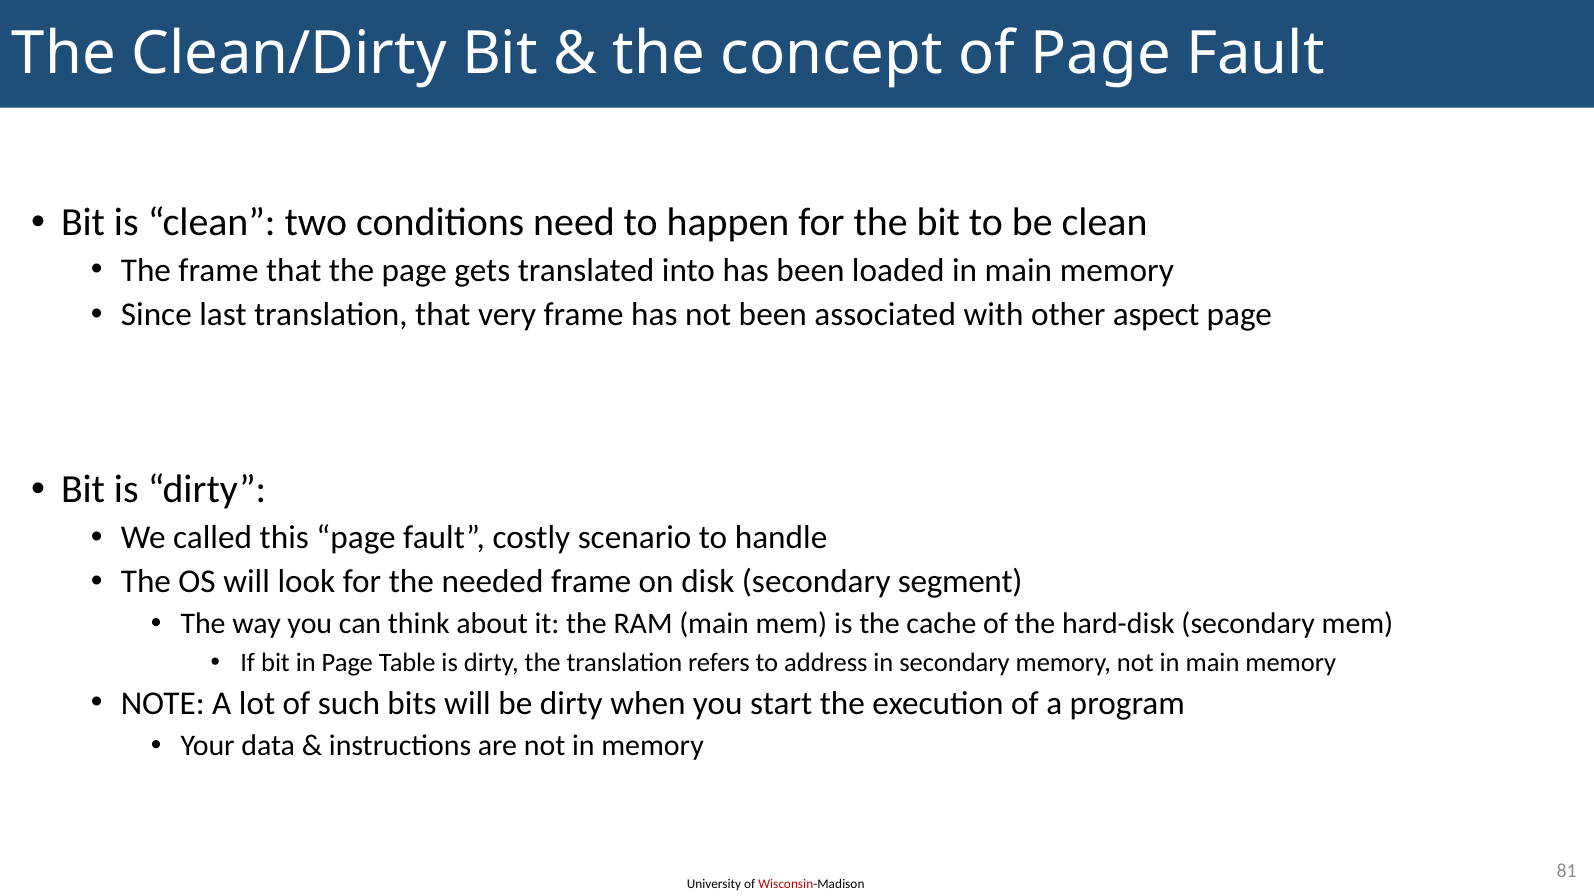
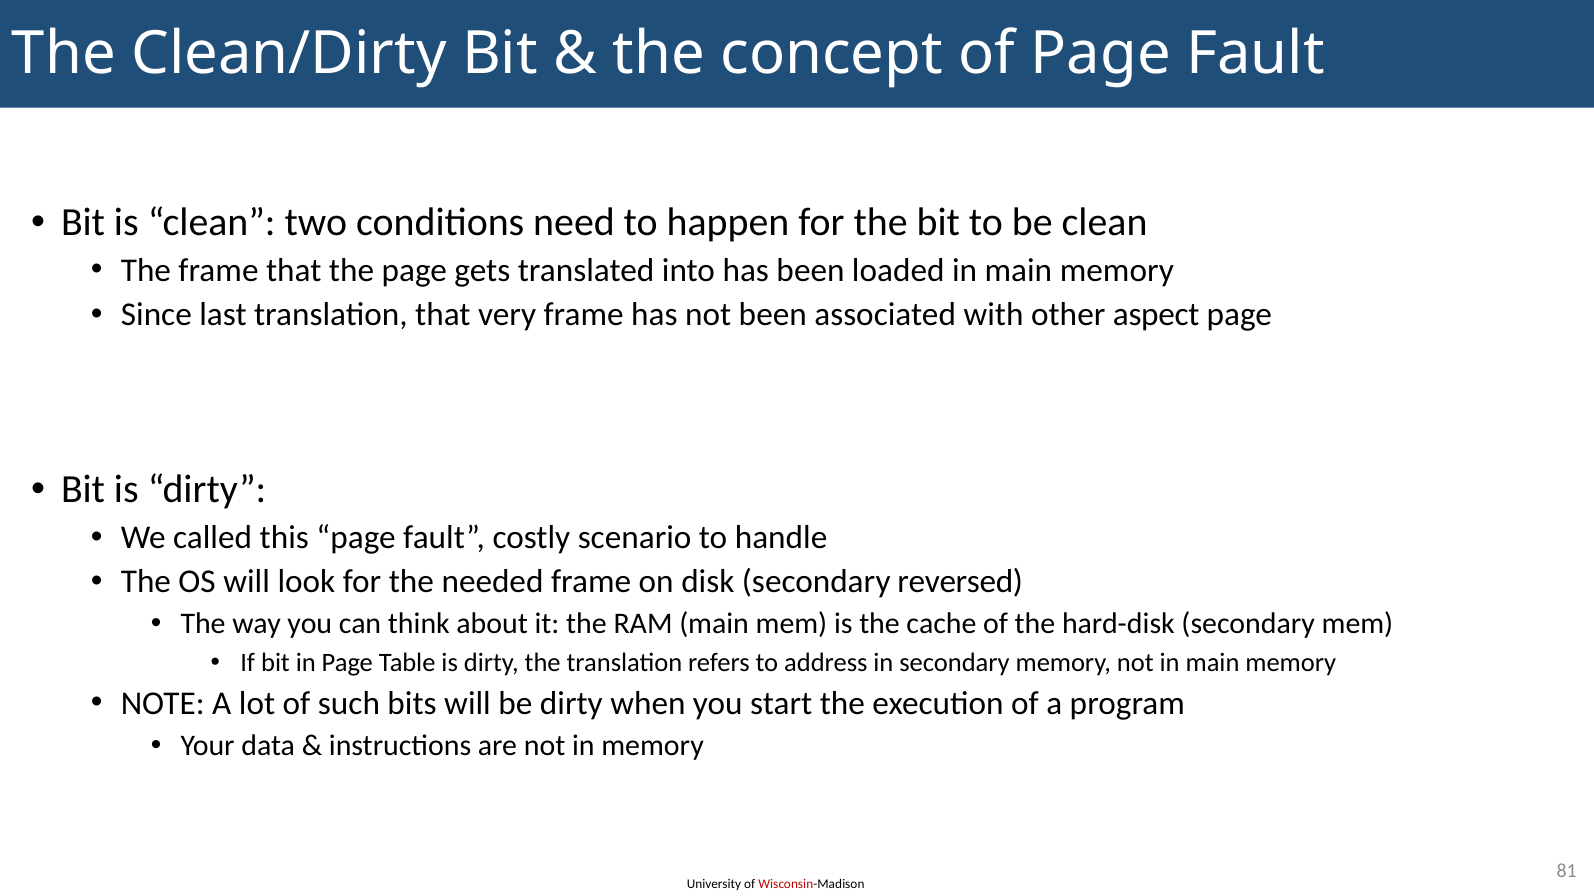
segment: segment -> reversed (960, 582)
